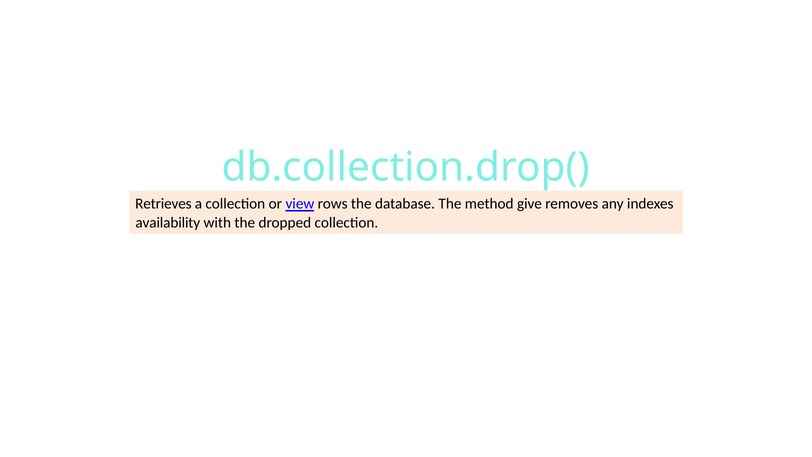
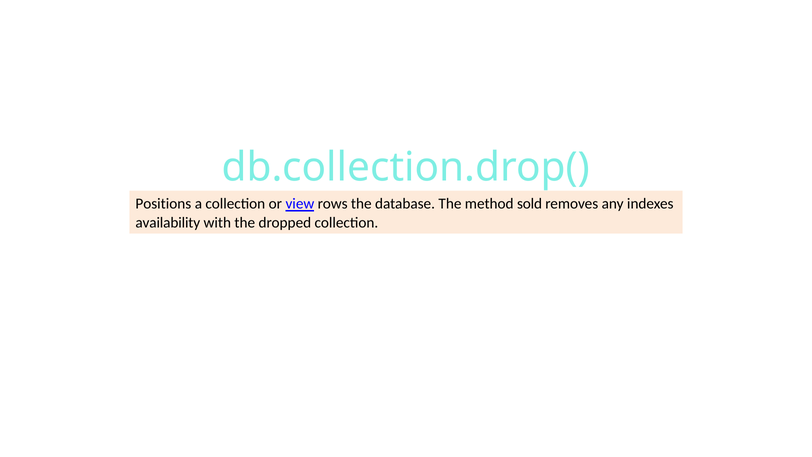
Retrieves: Retrieves -> Positions (163, 204)
give: give -> sold (530, 204)
